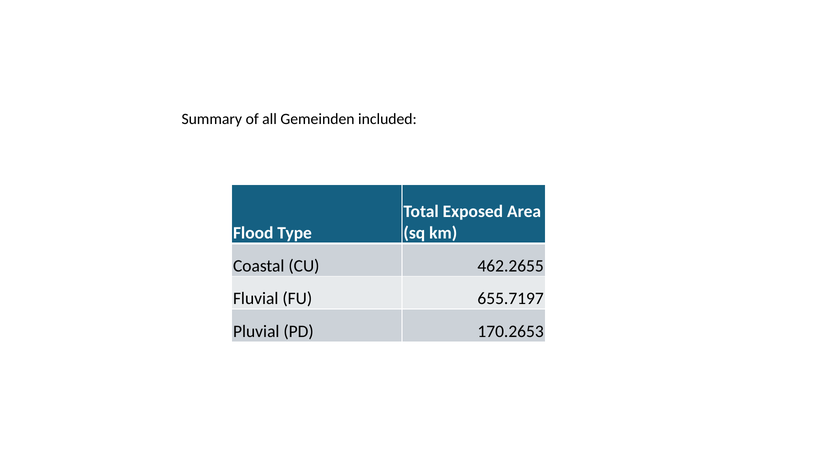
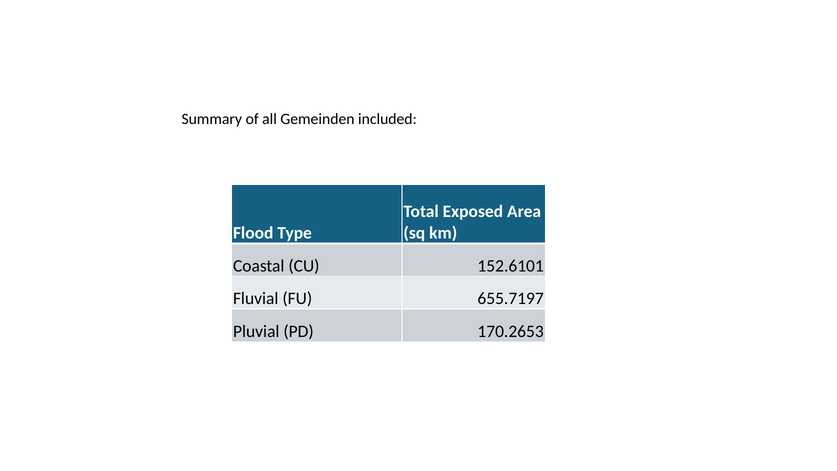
462.2655: 462.2655 -> 152.6101 (511, 266)
